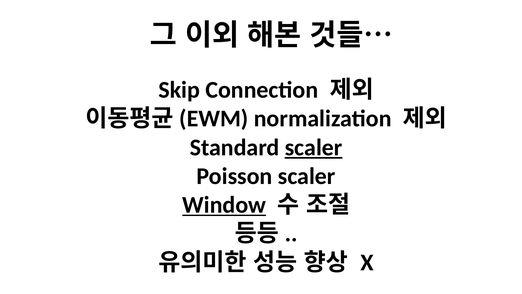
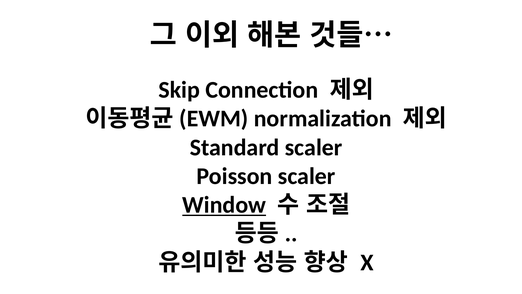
scaler underline: present -> none (314, 147)
